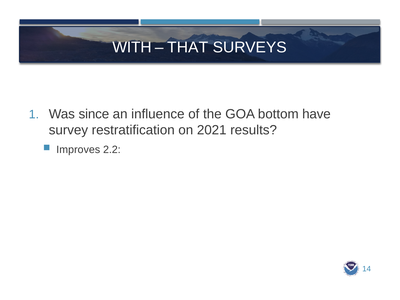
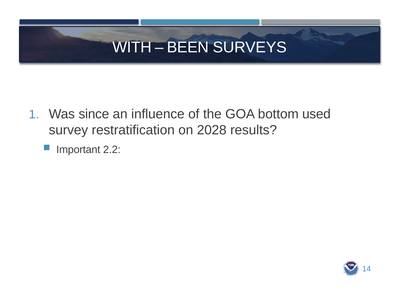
THAT: THAT -> BEEN (188, 47)
have: have -> used (316, 114)
2021: 2021 -> 2028 (212, 130)
Improves: Improves -> Important (78, 150)
